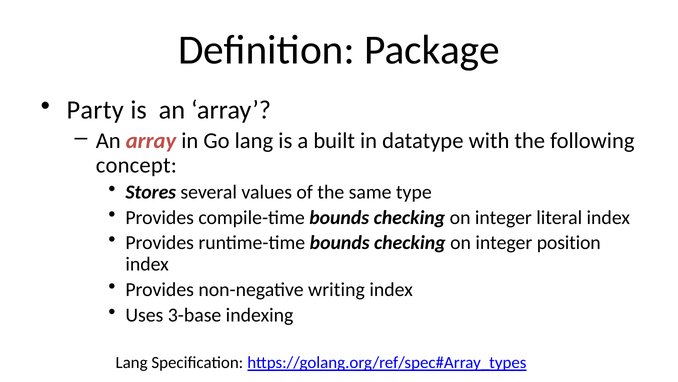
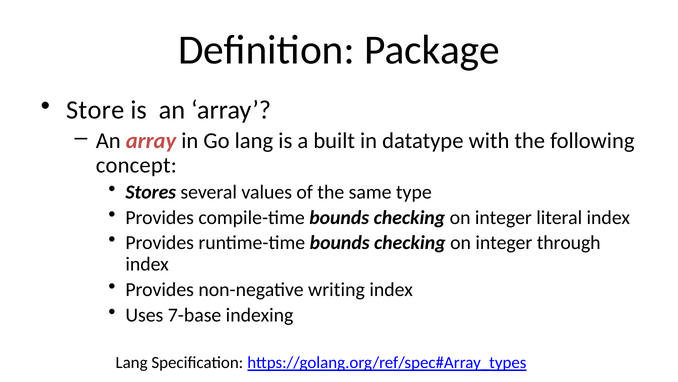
Party: Party -> Store (95, 110)
position: position -> through (569, 243)
3-base: 3-base -> 7-base (195, 315)
